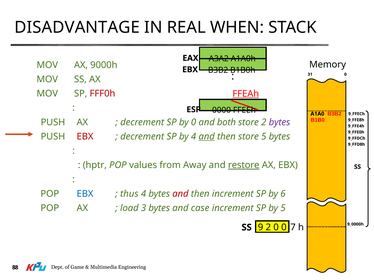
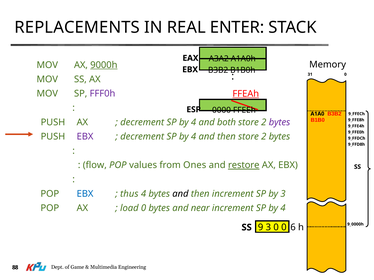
DISADVANTAGE: DISADVANTAGE -> REPLACEMENTS (77, 27)
WHEN: WHEN -> ENTER (237, 27)
9000h underline: none -> present (104, 65)
FFF0h colour: red -> purple (102, 94)
0: 0 -> 4 (194, 122)
EBX colour: red -> purple (85, 137)
and underline: present -> none (207, 137)
then store 5: 5 -> 2 (264, 137)
hptr: hptr -> flow (95, 165)
Away: Away -> Ones (195, 165)
and colour: red -> black (180, 194)
by 6: 6 -> 3 (283, 194)
load 3: 3 -> 0 (144, 208)
case: case -> near (200, 208)
increment SP by 5: 5 -> 4 (283, 208)
2: 2 -> 3 (268, 228)
7: 7 -> 6 (293, 228)
